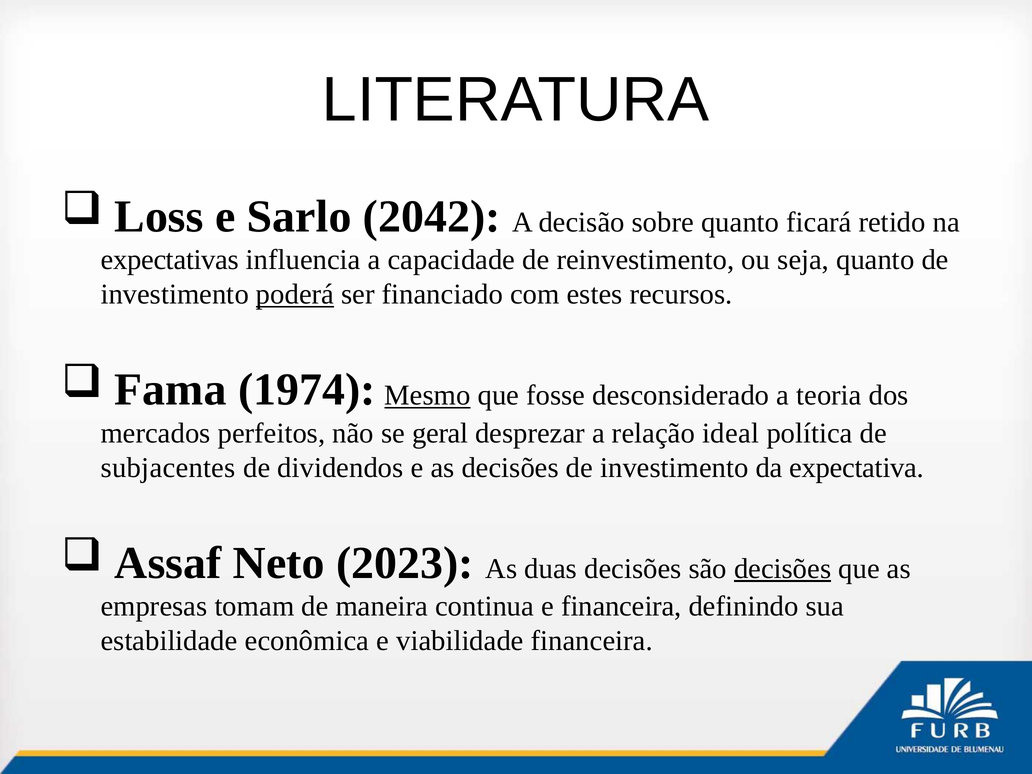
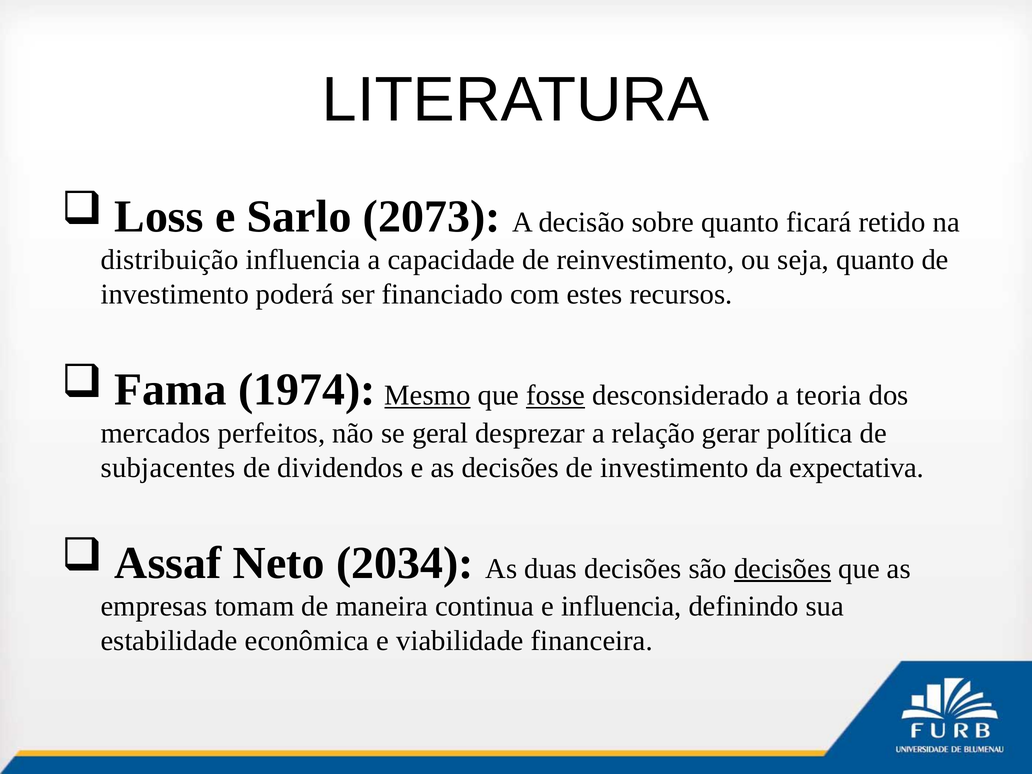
2042: 2042 -> 2073 (432, 216)
expectativas: expectativas -> distribuição (170, 260)
poderá underline: present -> none (295, 294)
fosse underline: none -> present (556, 395)
ideal: ideal -> gerar (731, 433)
2023: 2023 -> 2034 (405, 563)
e financeira: financeira -> influencia (621, 606)
